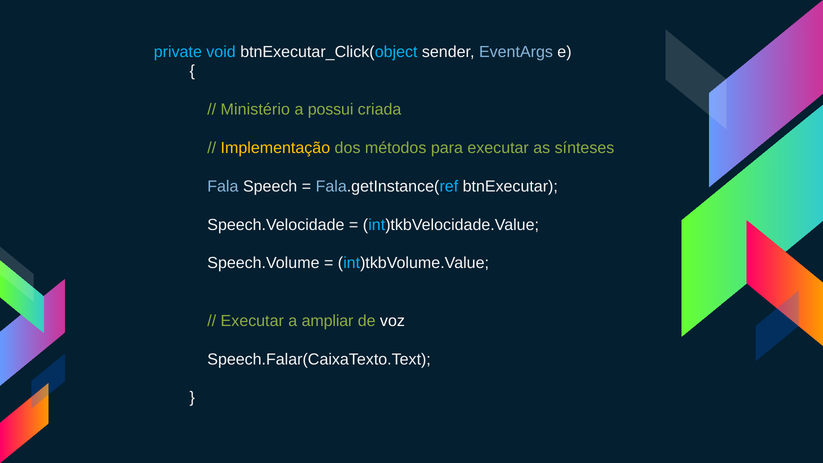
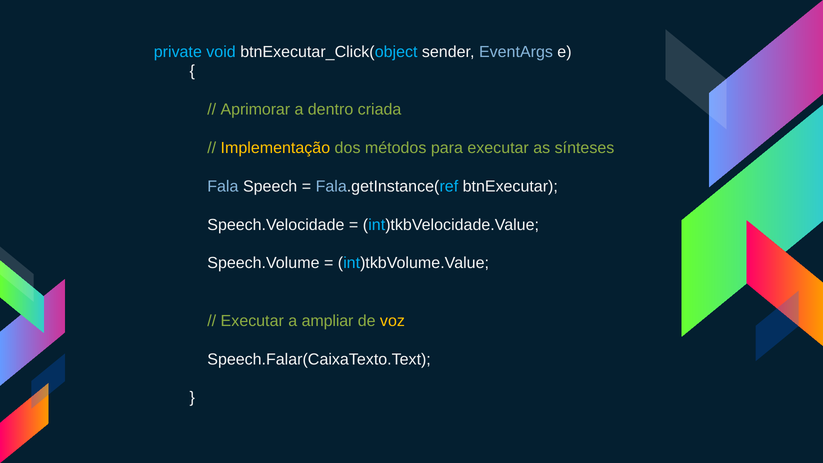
Ministério: Ministério -> Aprimorar (255, 109)
possui: possui -> dentro (331, 109)
voz colour: white -> yellow (392, 321)
